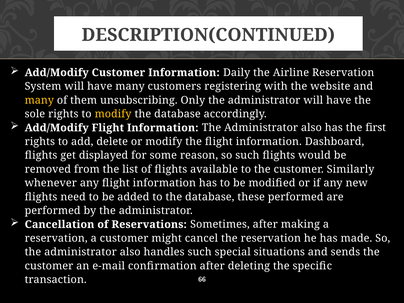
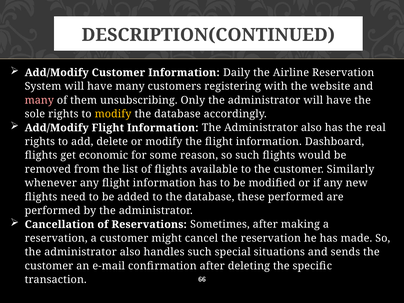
many colour: yellow -> pink (39, 100)
first: first -> real (376, 128)
displayed: displayed -> economic (104, 155)
